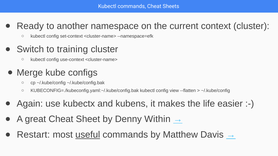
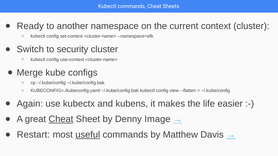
training: training -> security (73, 49)
Cheat underline: none -> present (61, 119)
Within: Within -> Image (157, 119)
